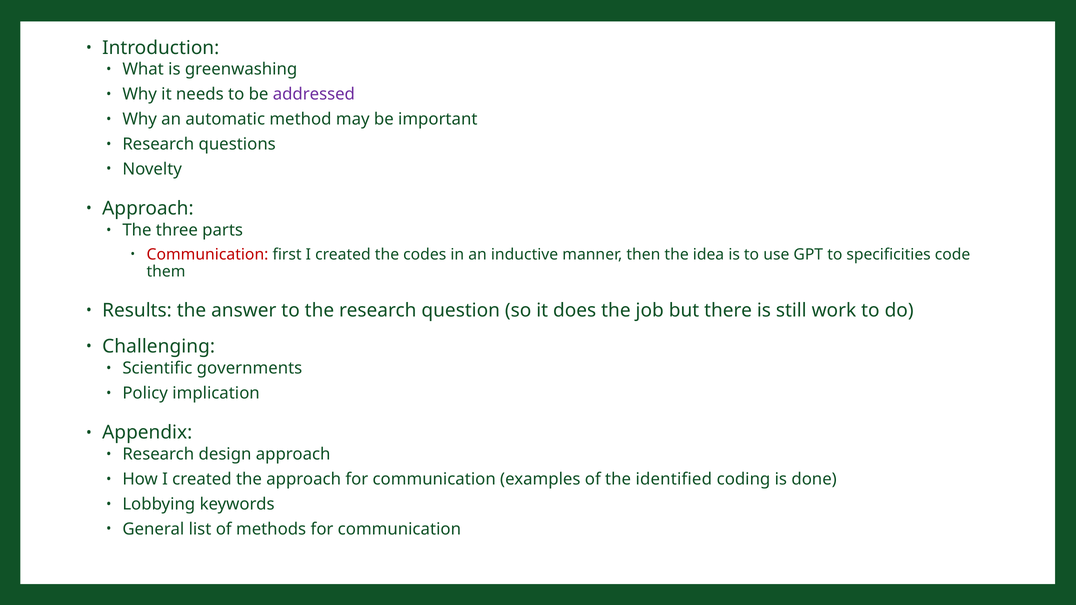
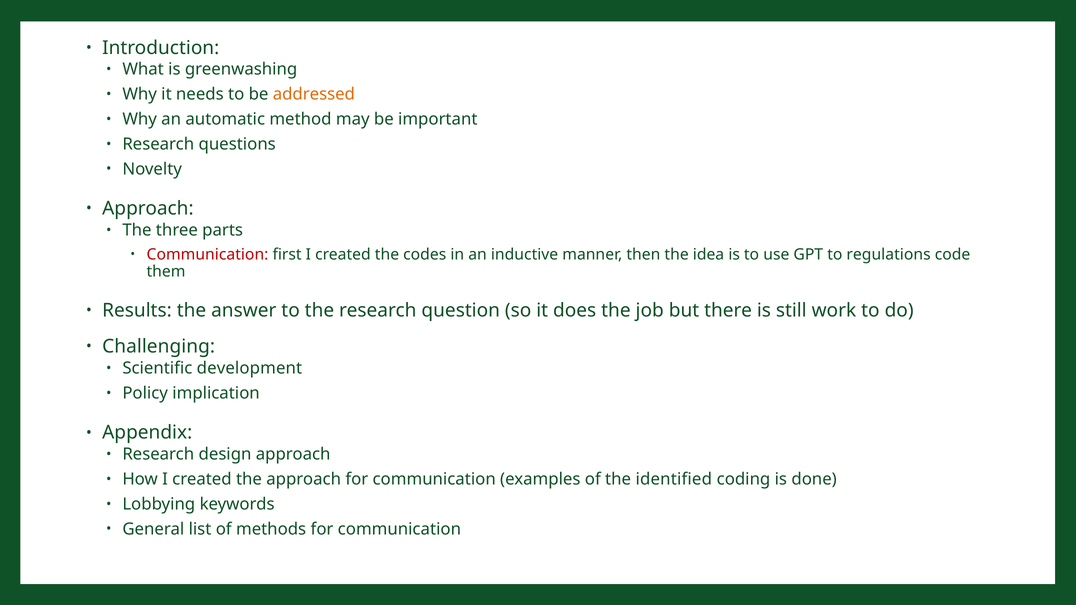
addressed colour: purple -> orange (314, 94)
specificities: specificities -> regulations (889, 255)
governments: governments -> development (249, 368)
